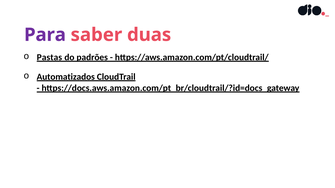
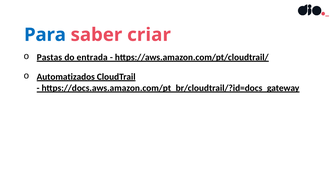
Para colour: purple -> blue (45, 35)
duas: duas -> criar (149, 35)
padrões: padrões -> entrada (92, 57)
